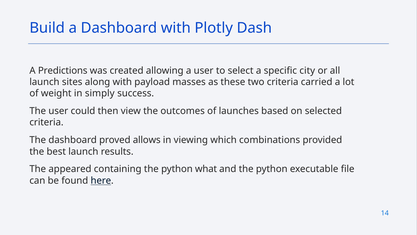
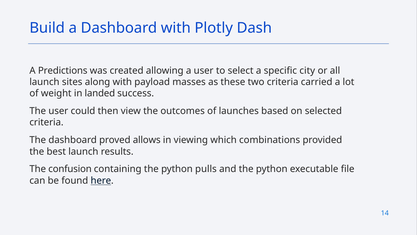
simply: simply -> landed (100, 93)
appeared: appeared -> confusion (70, 169)
what: what -> pulls (206, 169)
